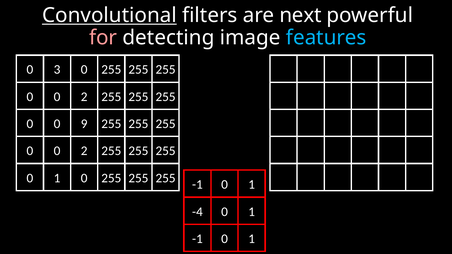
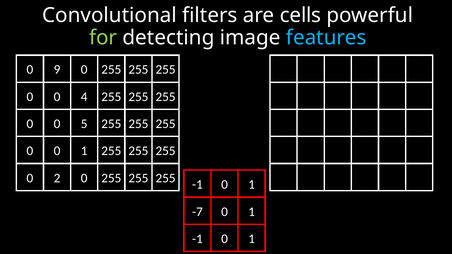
Convolutional underline: present -> none (109, 15)
next: next -> cells (300, 15)
for colour: pink -> light green (103, 38)
3: 3 -> 9 (57, 70)
2: 2 -> 4 (84, 97)
9: 9 -> 5 (84, 124)
2: 2 -> 1 (84, 151)
1: 1 -> 2 (57, 178)
-4: -4 -> -7 (197, 212)
